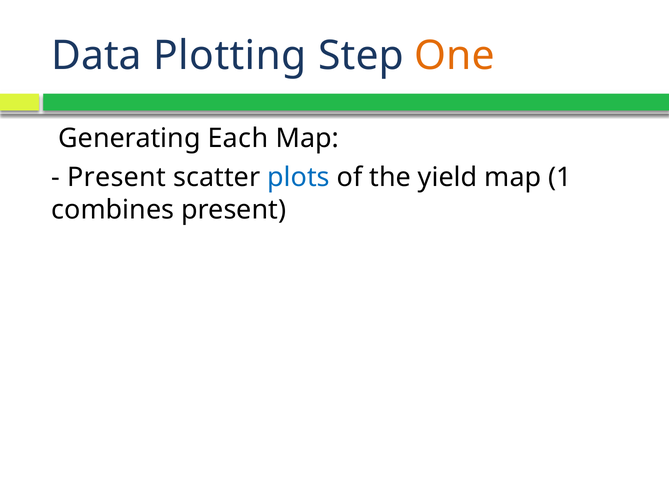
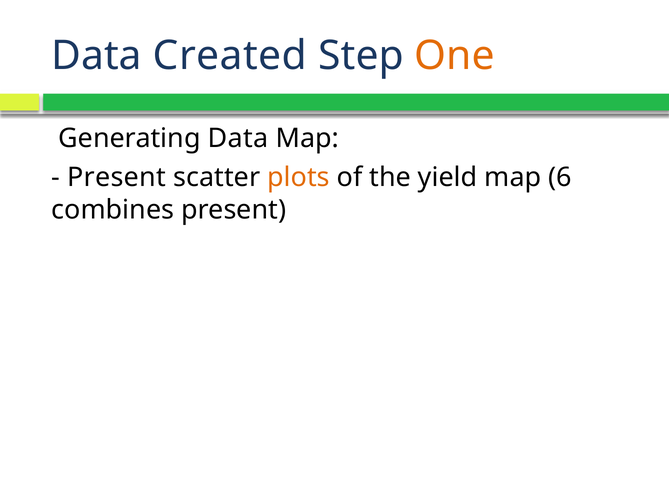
Plotting: Plotting -> Created (230, 56)
Generating Each: Each -> Data (238, 138)
plots colour: blue -> orange (298, 177)
1: 1 -> 6 (560, 177)
